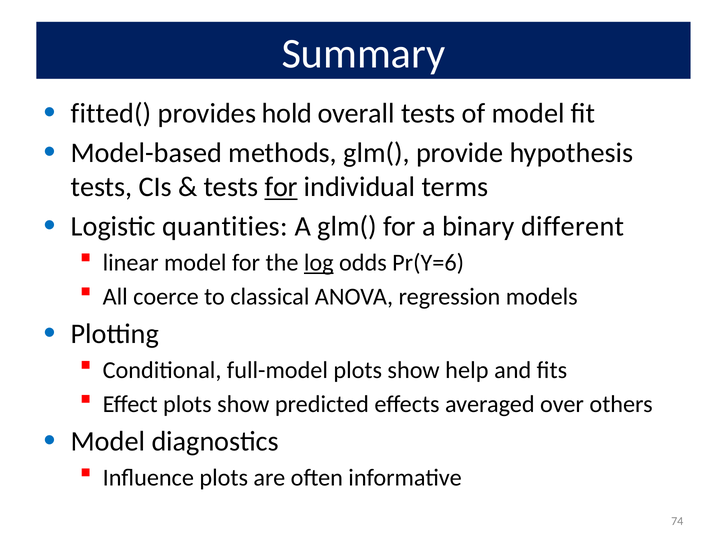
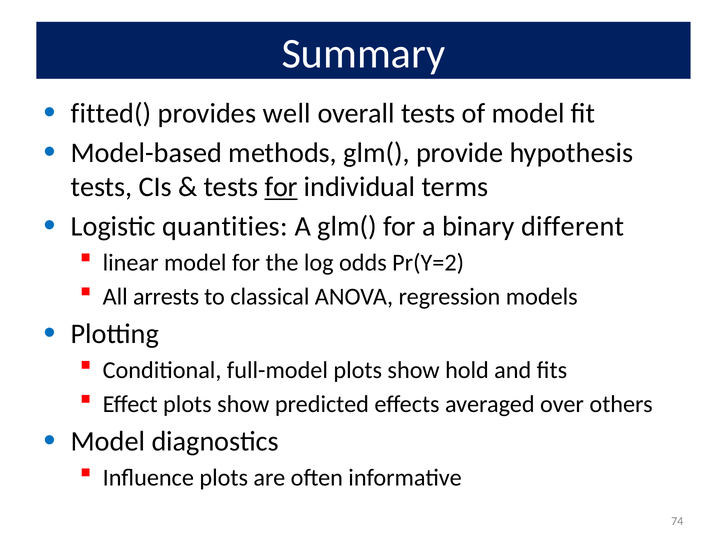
hold: hold -> well (287, 113)
log underline: present -> none (319, 262)
Pr(Y=6: Pr(Y=6 -> Pr(Y=2 (428, 262)
coerce: coerce -> arrests (166, 296)
help: help -> hold (467, 370)
